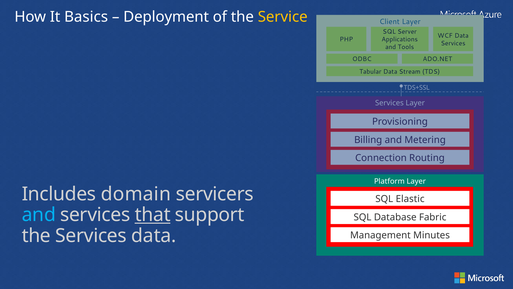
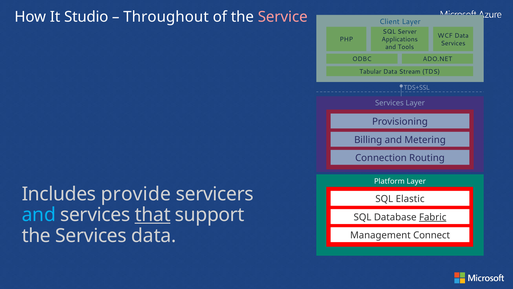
Basics: Basics -> Studio (86, 17)
Deployment: Deployment -> Throughout (166, 17)
Service colour: yellow -> pink (283, 17)
domain: domain -> provide (136, 194)
Fabric underline: none -> present (433, 217)
Minutes: Minutes -> Connect (432, 235)
